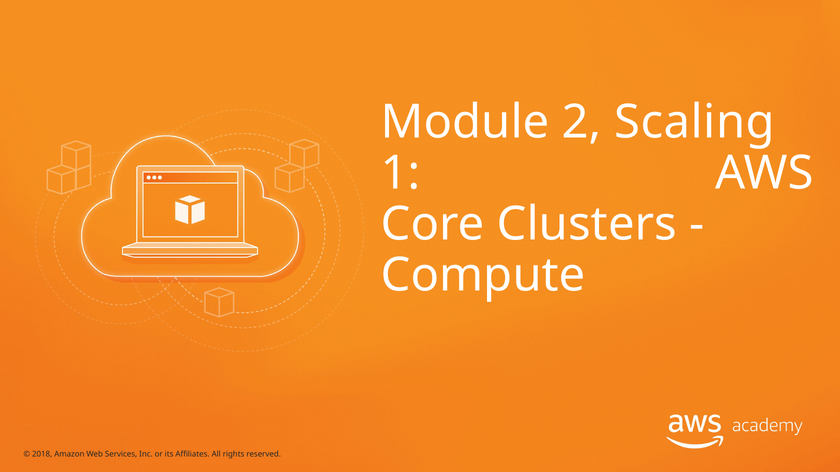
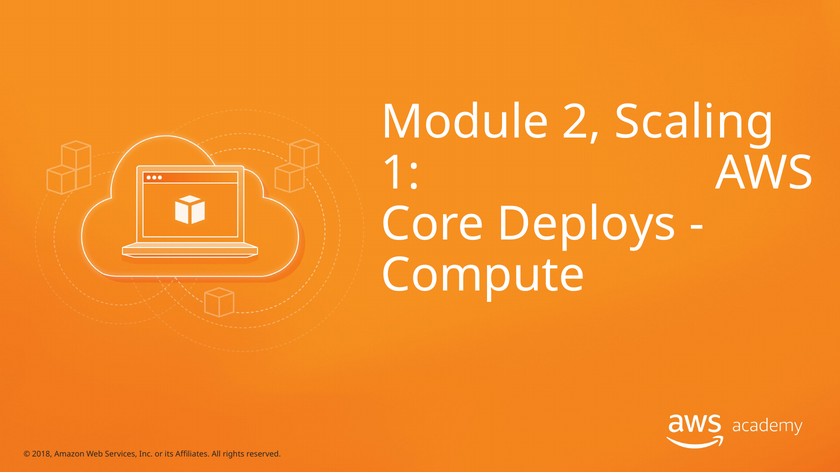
Clusters: Clusters -> Deploys (587, 224)
